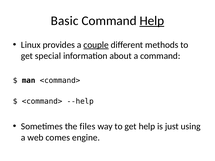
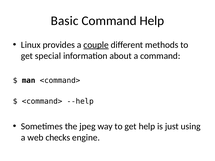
Help underline: present -> none (152, 21)
files: files -> jpeg (88, 127)
comes: comes -> checks (58, 138)
